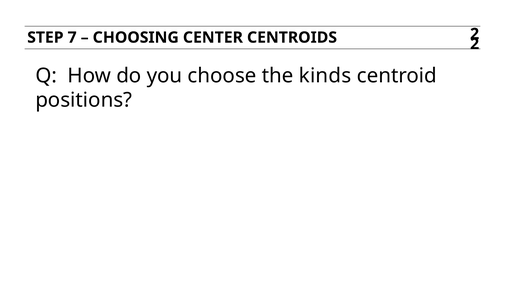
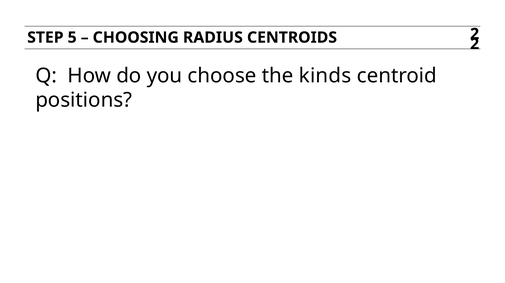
7: 7 -> 5 (72, 38)
CENTER: CENTER -> RADIUS (213, 38)
